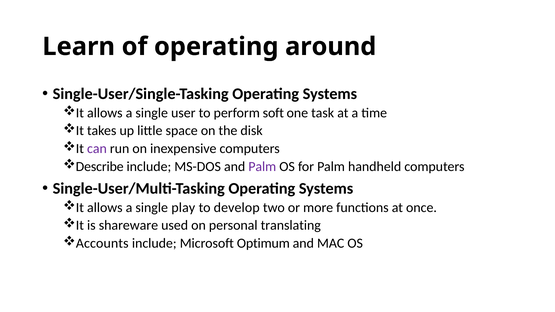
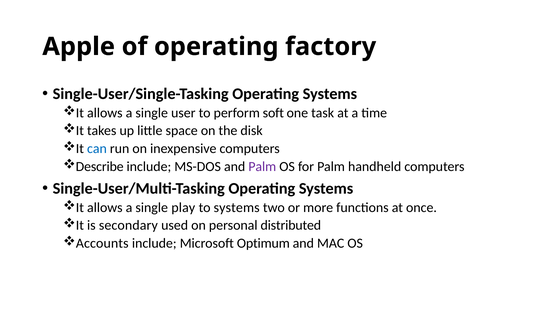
Learn: Learn -> Apple (79, 47)
around: around -> factory (331, 47)
can colour: purple -> blue (97, 149)
to develop: develop -> systems (237, 208)
shareware: shareware -> secondary (128, 226)
translating: translating -> distributed (291, 226)
